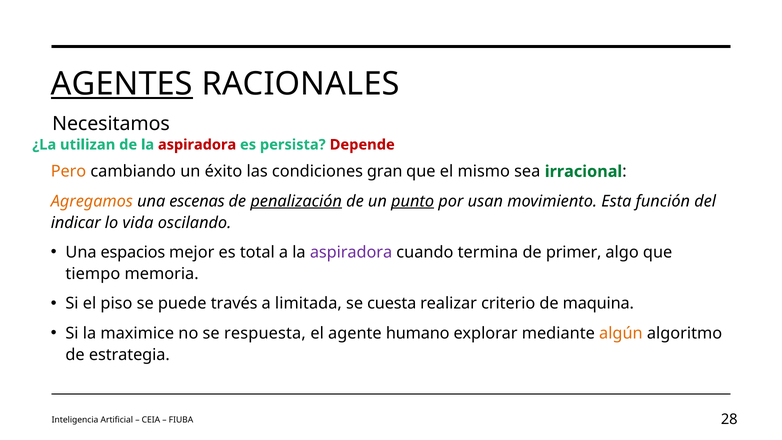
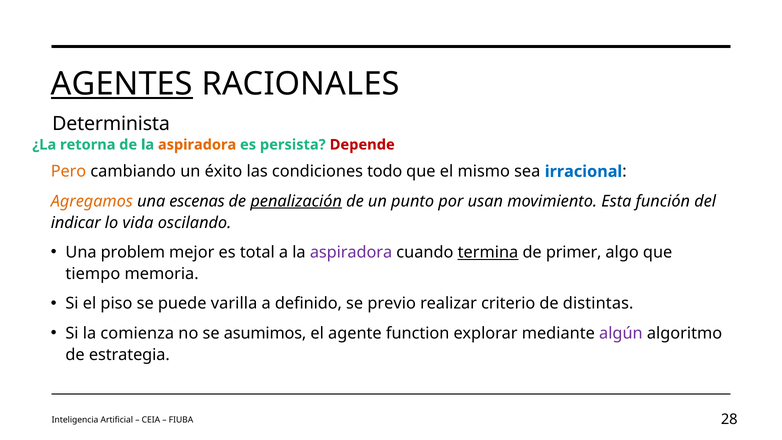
Necesitamos: Necesitamos -> Determinista (111, 124)
utilizan: utilizan -> retorna (88, 145)
aspiradora colour: red -> orange (197, 145)
gran: gran -> todo (385, 171)
irracional colour: green -> blue (584, 171)
punto underline: present -> none (413, 201)
espacios: espacios -> problem (133, 252)
termina underline: none -> present (488, 252)
través: través -> varilla (234, 304)
limitada: limitada -> definido (308, 304)
cuesta: cuesta -> previo (392, 304)
maquina: maquina -> distintas (598, 304)
maximice: maximice -> comienza (137, 333)
respuesta: respuesta -> asumimos (265, 333)
humano: humano -> function (418, 333)
algún colour: orange -> purple (621, 333)
